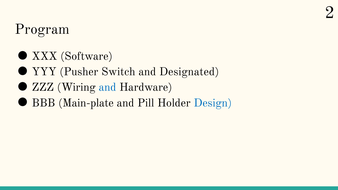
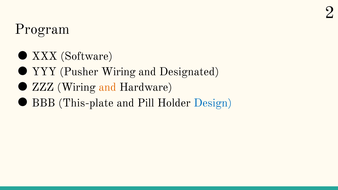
Pusher Switch: Switch -> Wiring (118, 72)
and colour: blue -> orange (107, 87)
Main-plate: Main-plate -> This-plate (86, 103)
